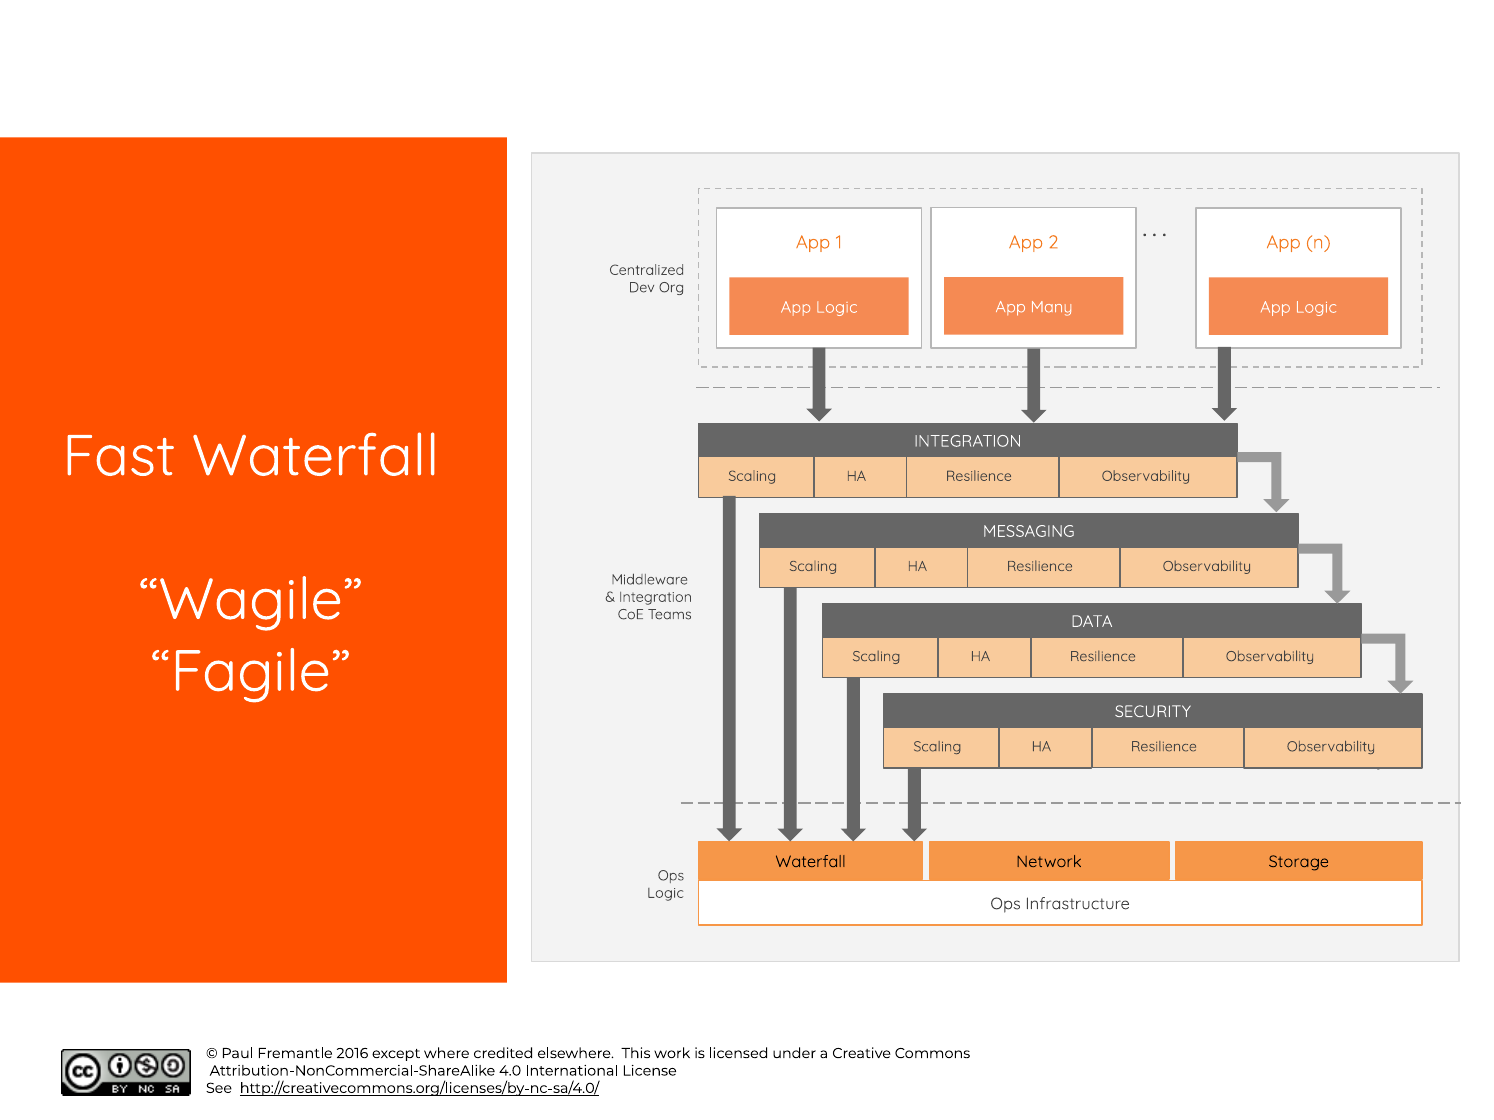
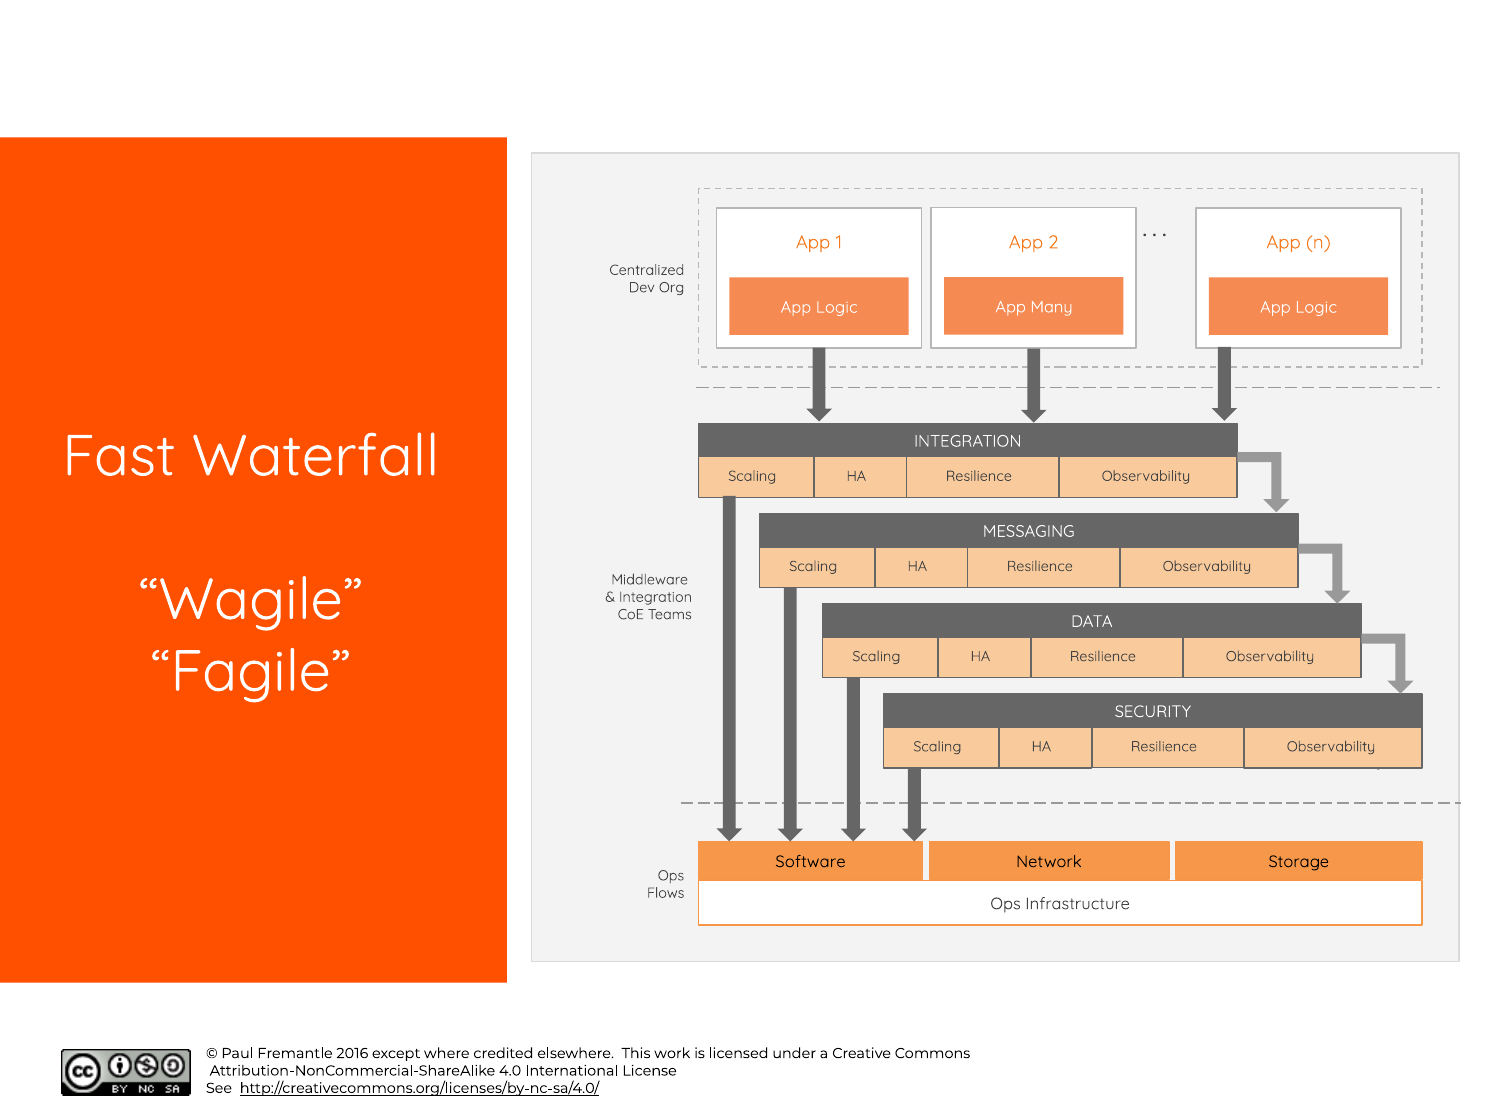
Waterfall: Waterfall -> Software (810, 862)
Logic: Logic -> Flows (666, 893)
